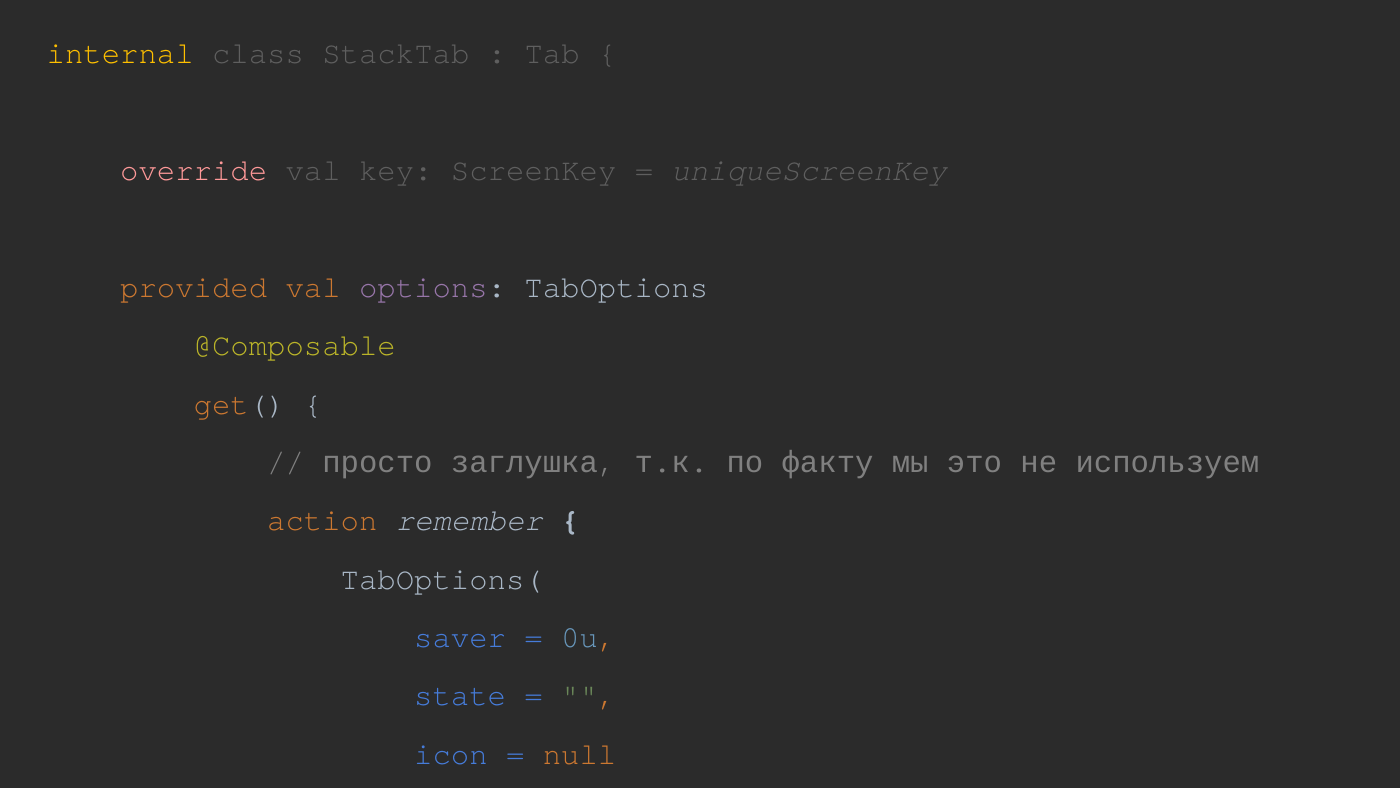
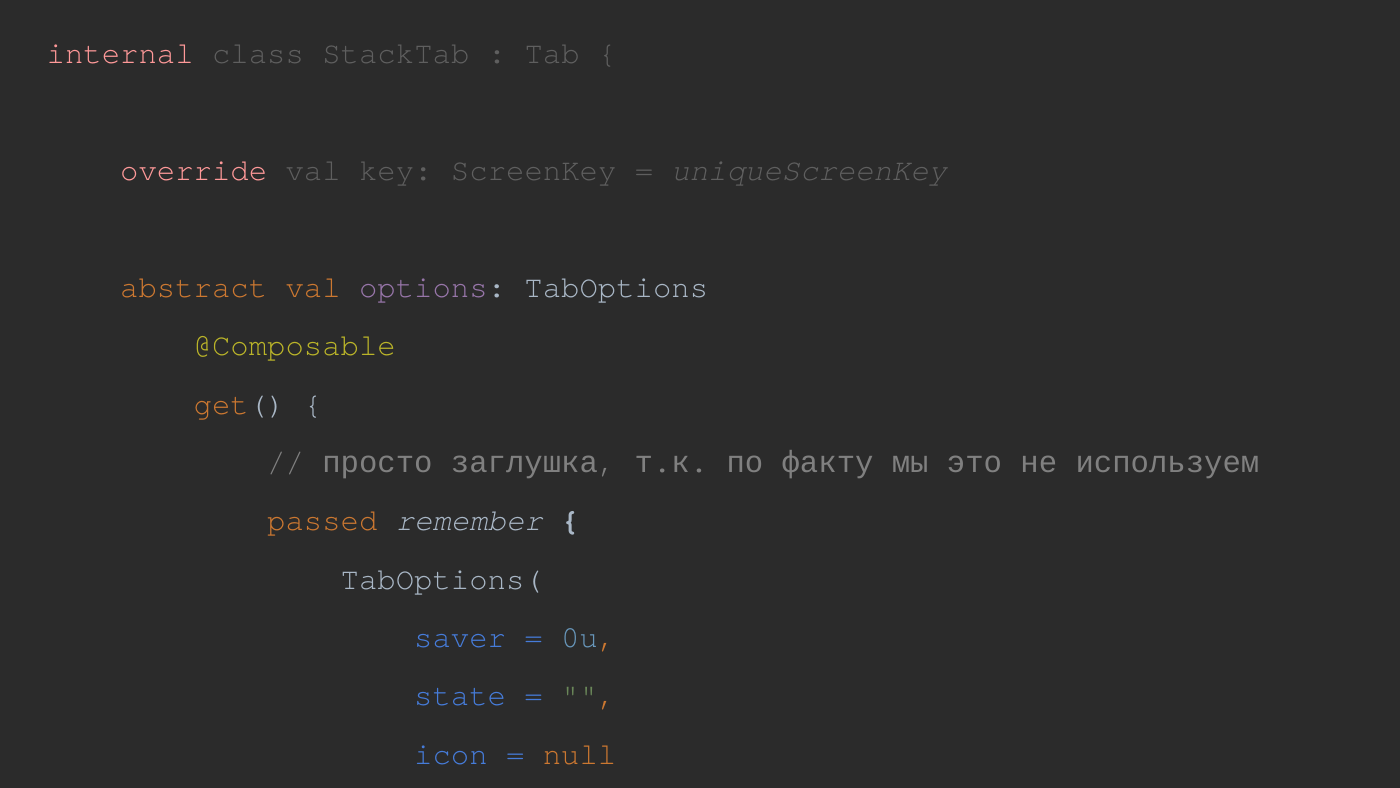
internal colour: yellow -> pink (120, 54)
provided: provided -> abstract (194, 287)
action: action -> passed (322, 520)
